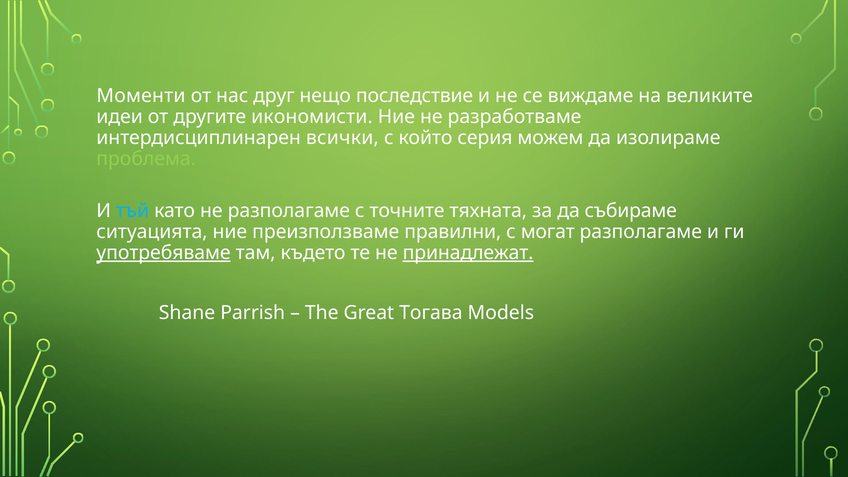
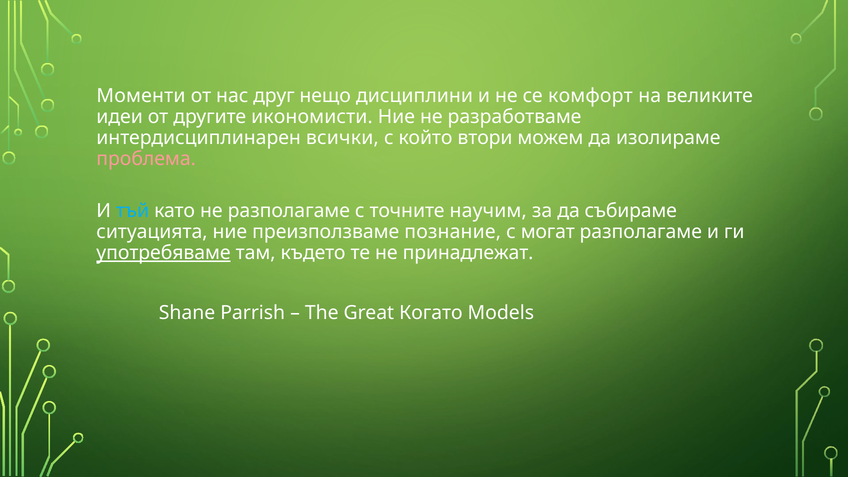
последствие: последствие -> дисциплини (414, 96)
виждаме: виждаме -> комфорт (590, 96)
серия: серия -> втори (485, 138)
проблема colour: light green -> pink (146, 159)
тяхната: тяхната -> научим (488, 211)
правилни: правилни -> познание (453, 232)
принадлежат underline: present -> none (468, 253)
Тогава: Тогава -> Когато (431, 313)
